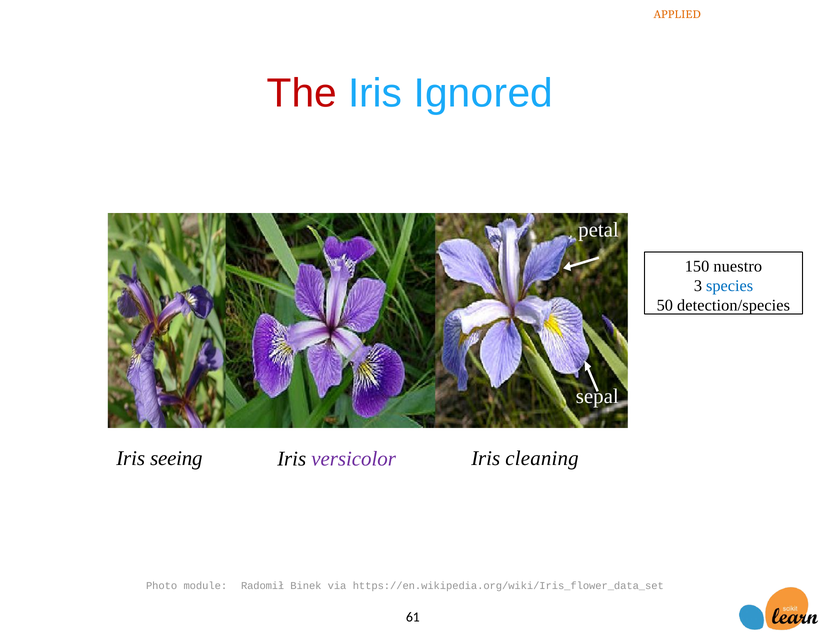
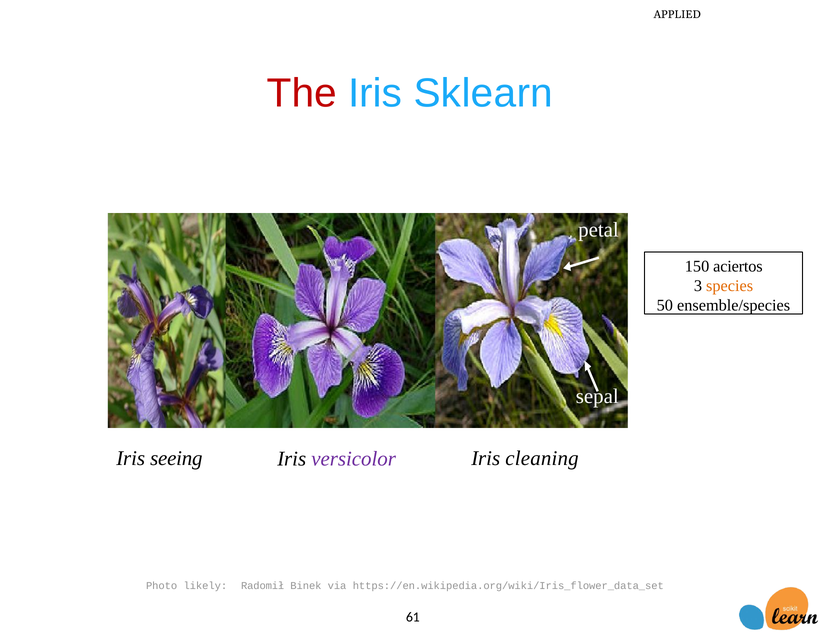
APPLIED colour: orange -> black (677, 14)
Ignored: Ignored -> Sklearn (483, 93)
nuestro: nuestro -> aciertos (738, 266)
species colour: blue -> orange (730, 286)
detection/species: detection/species -> ensemble/species (734, 305)
module: module -> likely (205, 586)
